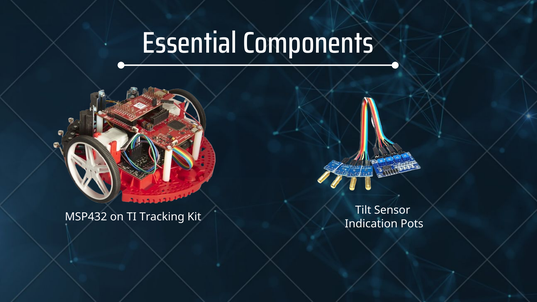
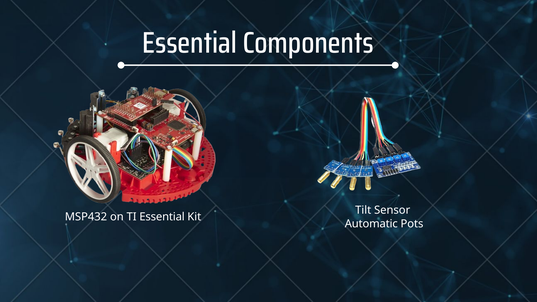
TI Tracking: Tracking -> Essential (162, 217)
Indication: Indication -> Automatic (371, 224)
